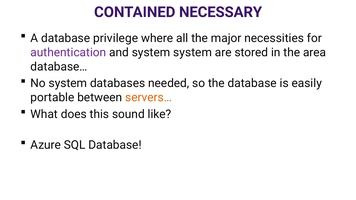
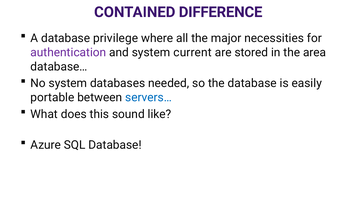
NECESSARY: NECESSARY -> DIFFERENCE (221, 12)
system system: system -> current (193, 52)
servers… colour: orange -> blue (148, 98)
